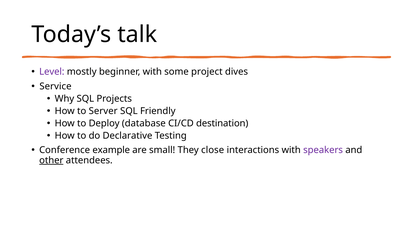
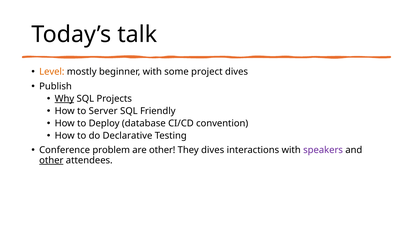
Level colour: purple -> orange (52, 72)
Service: Service -> Publish (56, 86)
Why underline: none -> present (64, 99)
destination: destination -> convention (222, 124)
example: example -> problem (111, 150)
are small: small -> other (162, 150)
They close: close -> dives (213, 150)
